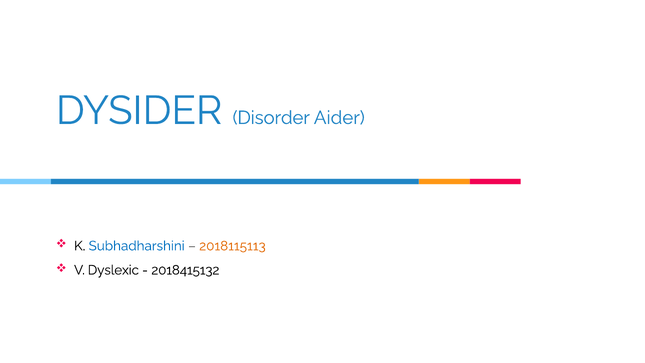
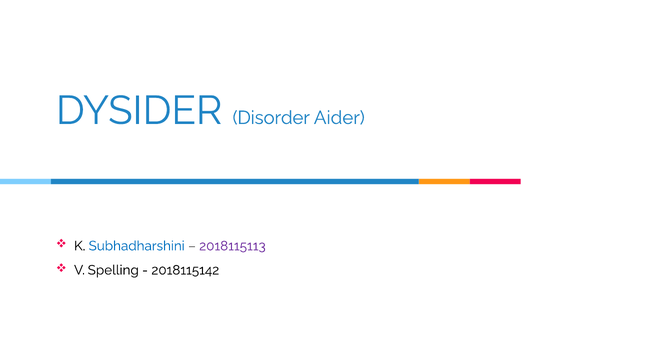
2018115113 colour: orange -> purple (232, 246)
Dyslexic: Dyslexic -> Spelling (113, 270)
2018415132: 2018415132 -> 2018115142 (185, 270)
